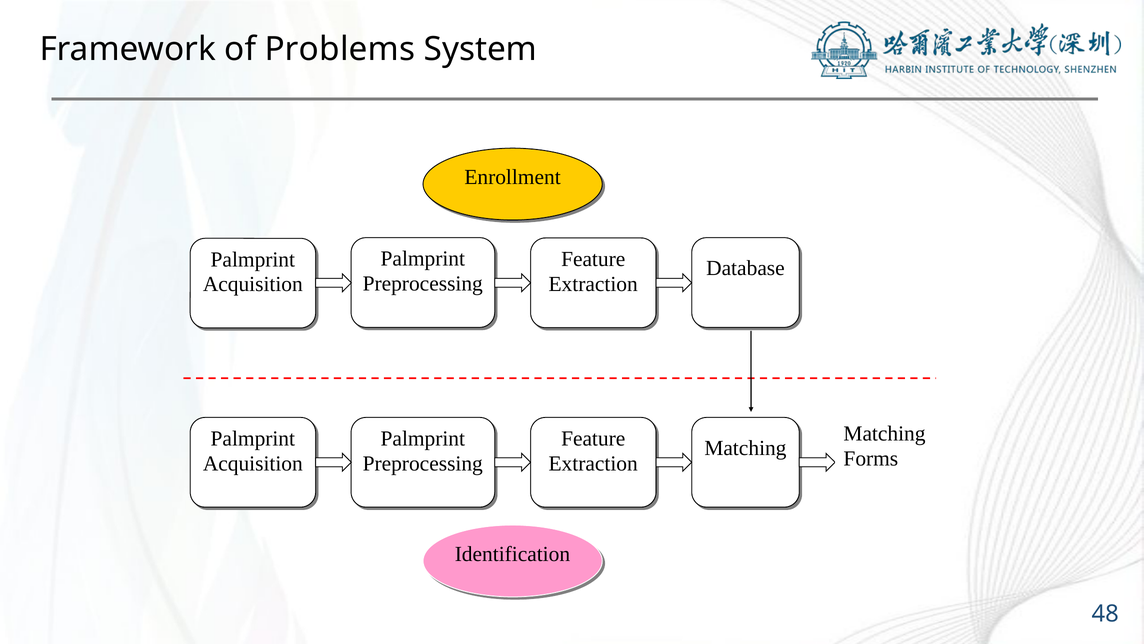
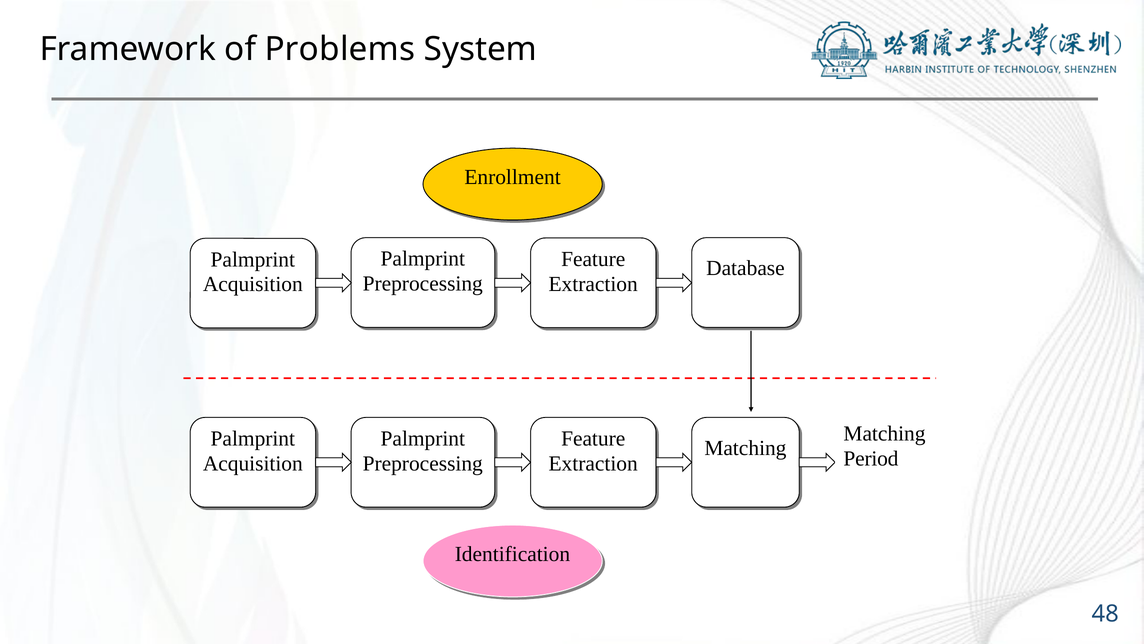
Forms: Forms -> Period (871, 458)
